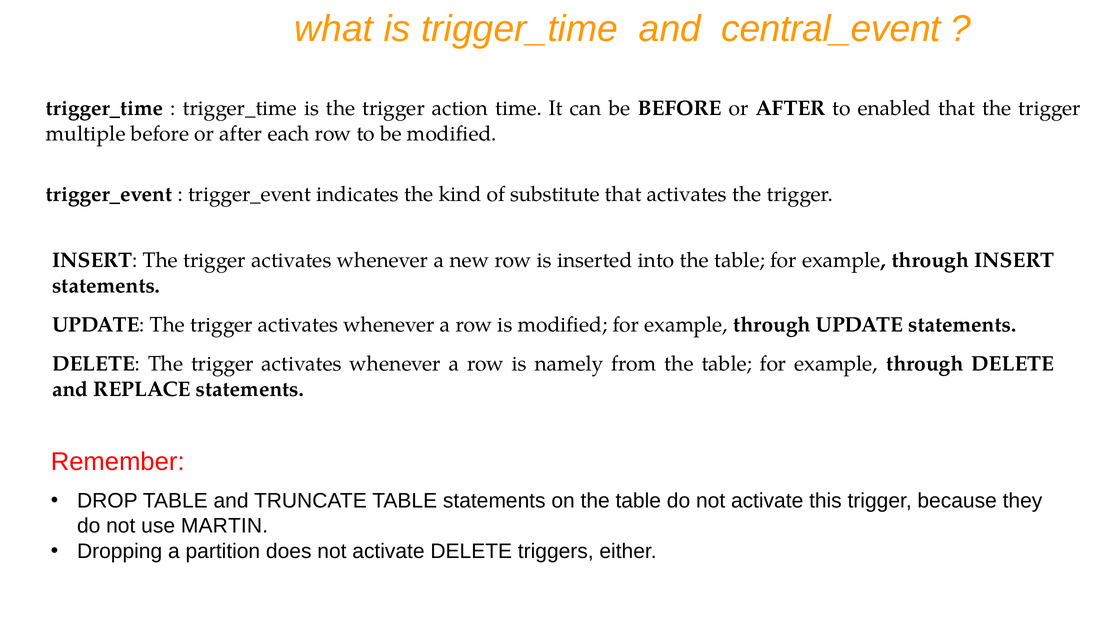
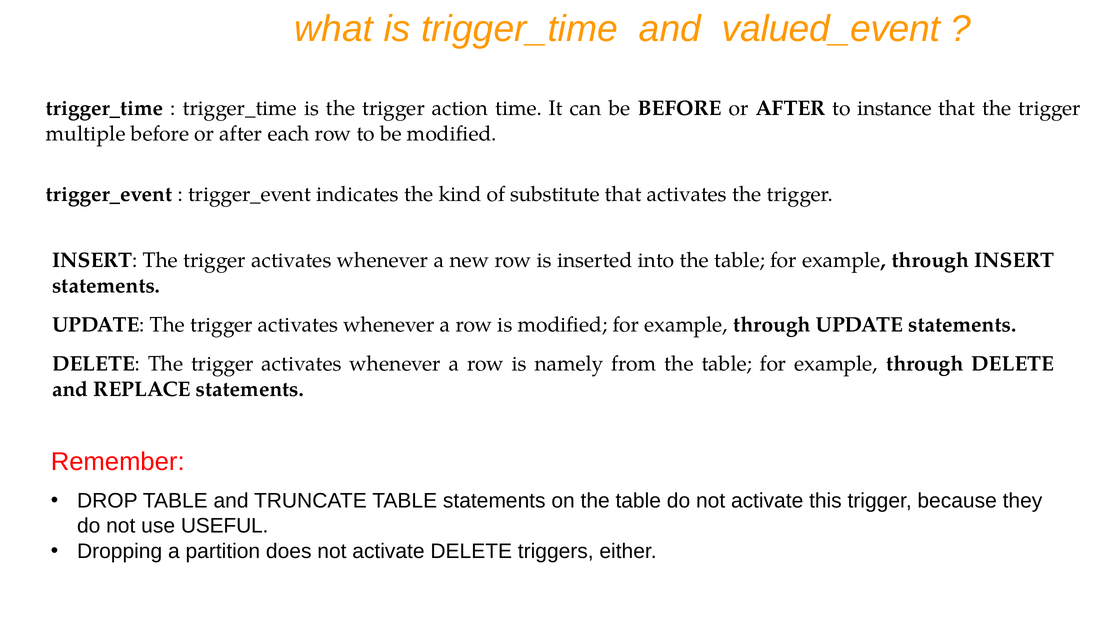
central_event: central_event -> valued_event (831, 29)
enabled: enabled -> instance (895, 108)
MARTIN: MARTIN -> USEFUL (225, 526)
